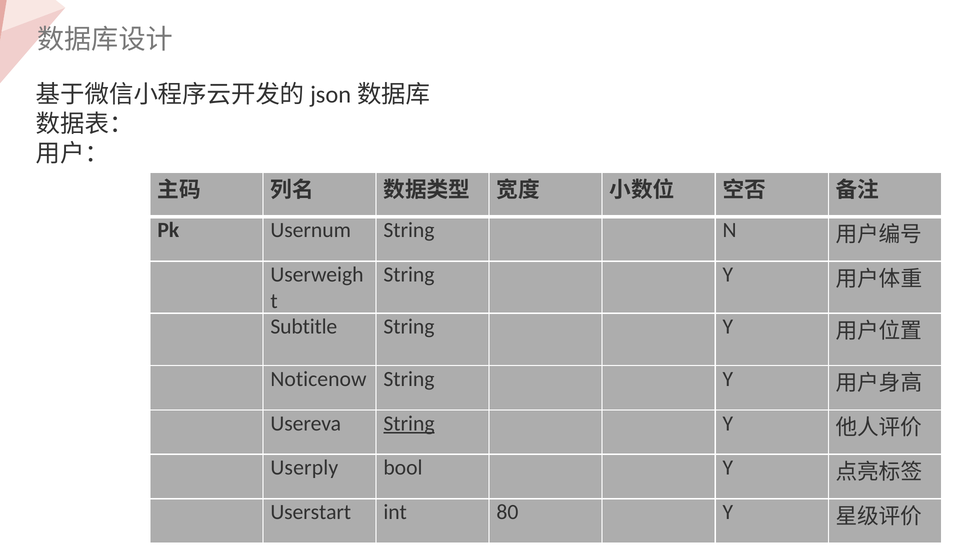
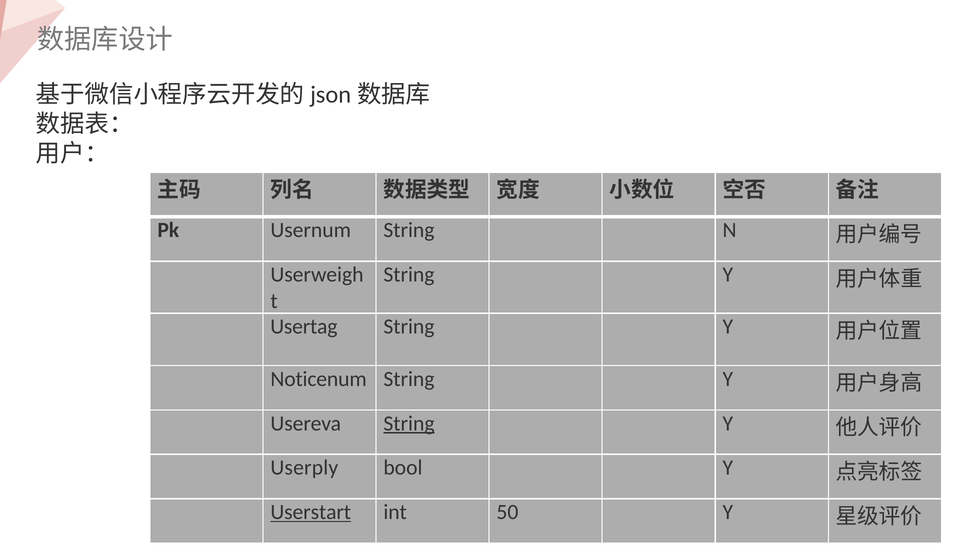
Subtitle: Subtitle -> Usertag (304, 327)
Noticenow: Noticenow -> Noticenum (319, 379)
Userstart underline: none -> present (311, 512)
80: 80 -> 50 (507, 512)
